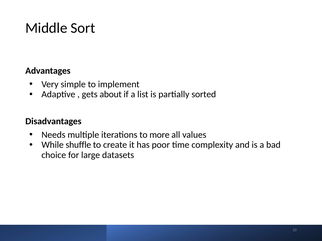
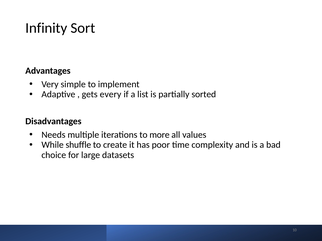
Middle: Middle -> Infinity (46, 28)
about: about -> every (111, 95)
